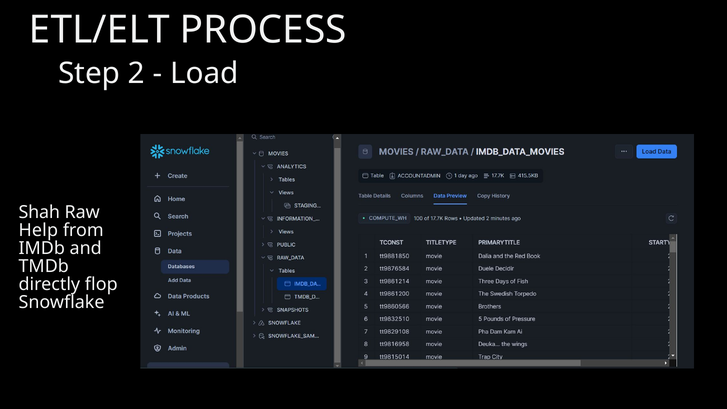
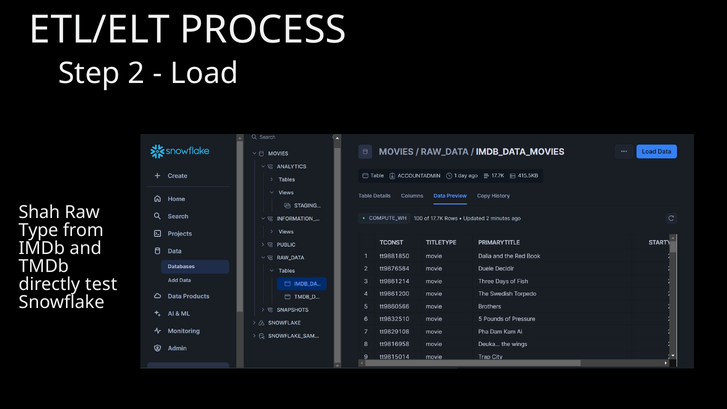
Help: Help -> Type (38, 230)
flop: flop -> test (101, 284)
